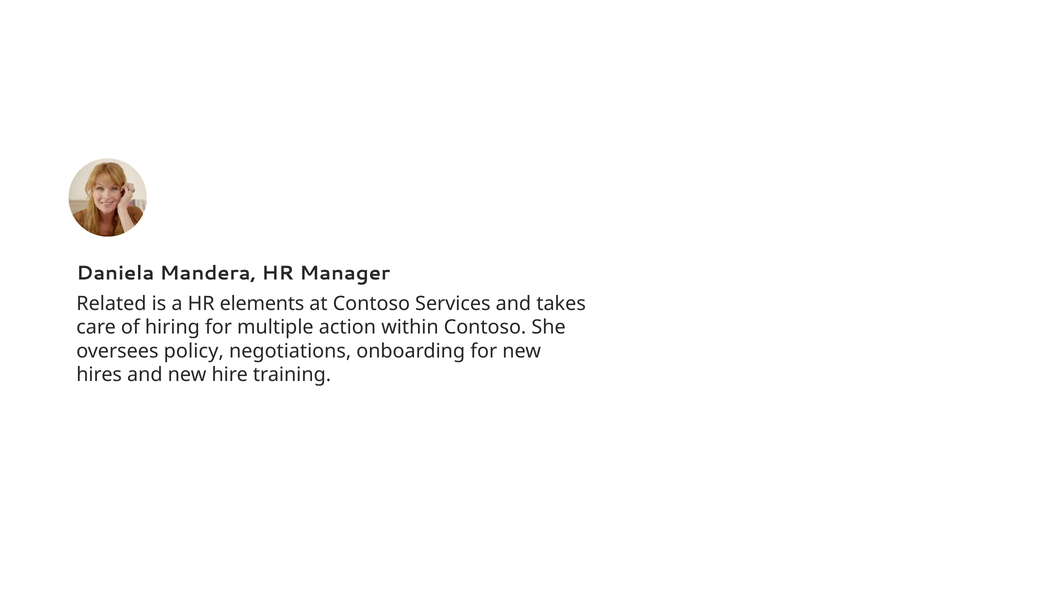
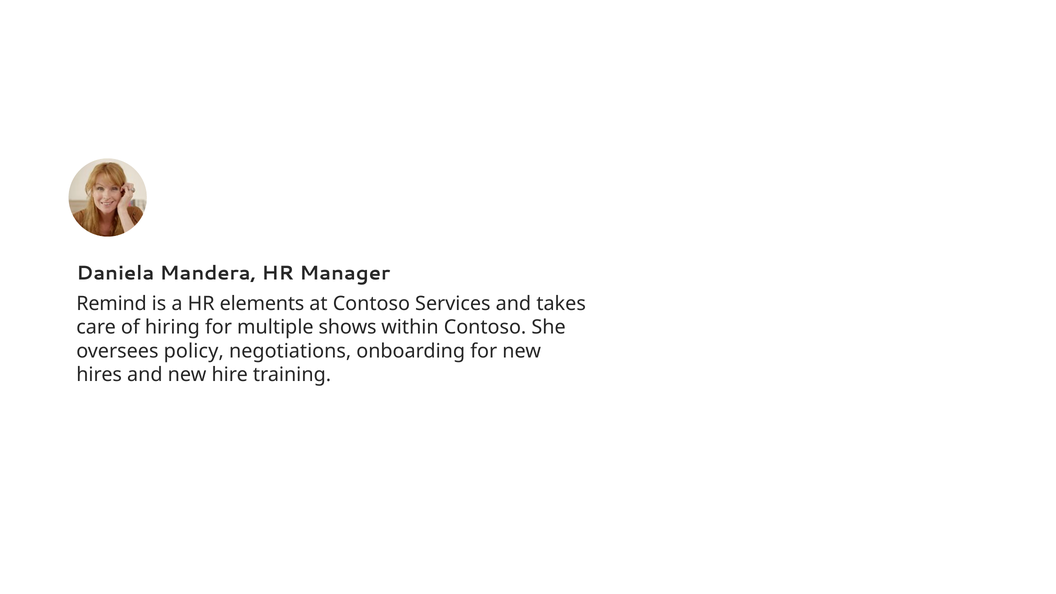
Related: Related -> Remind (112, 304)
action: action -> shows (348, 327)
